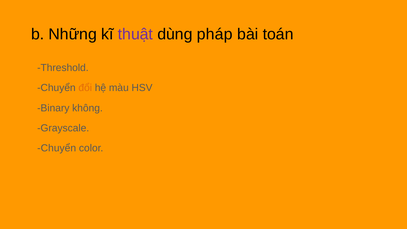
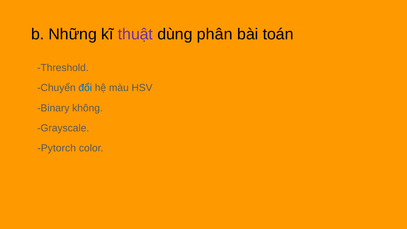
pháp: pháp -> phân (215, 34)
đổi colour: orange -> blue (85, 88)
Chuyển: Chuyển -> Pytorch (57, 148)
